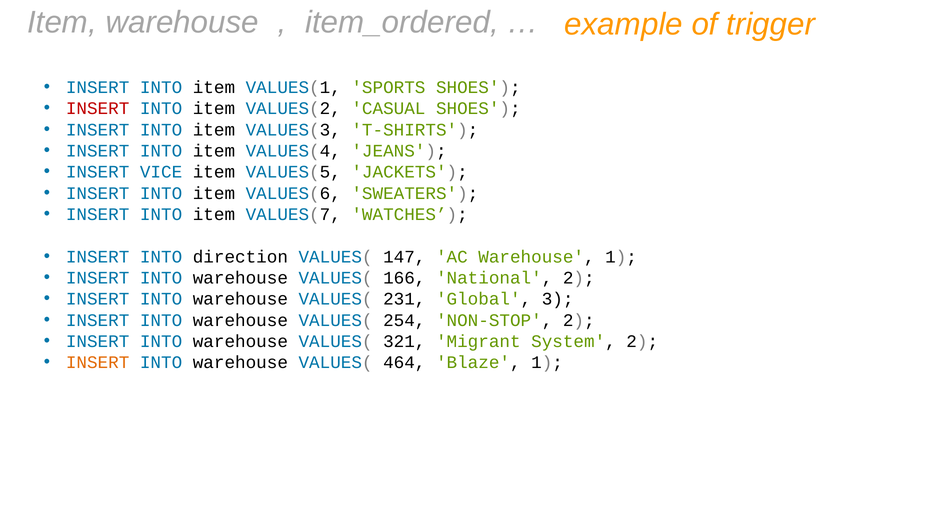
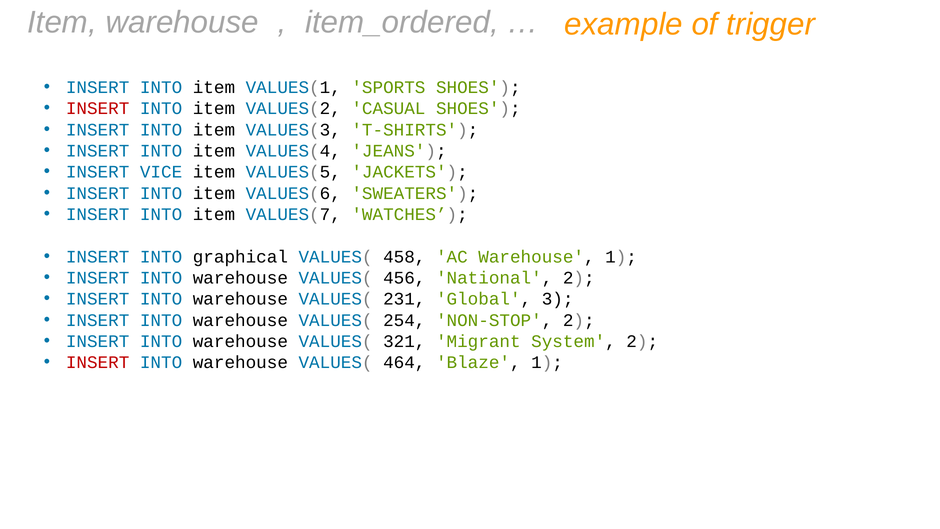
direction: direction -> graphical (240, 257)
147: 147 -> 458 (404, 257)
166: 166 -> 456 (404, 278)
INSERT colour: orange -> red (98, 362)
